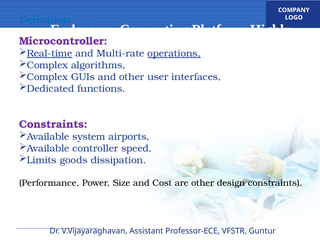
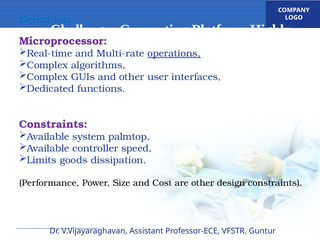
Endoscopy: Endoscopy -> Challenges (83, 30)
Microcontroller: Microcontroller -> Microprocessor (63, 41)
Real-time underline: present -> none (50, 53)
airports: airports -> palmtop (129, 137)
